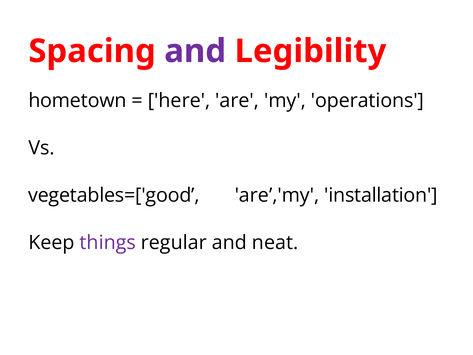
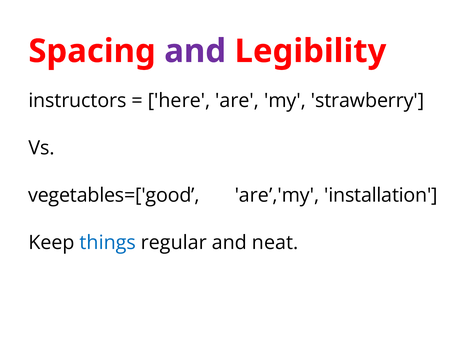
hometown: hometown -> instructors (77, 101)
operations: operations -> strawberry (368, 101)
things colour: purple -> blue (108, 243)
